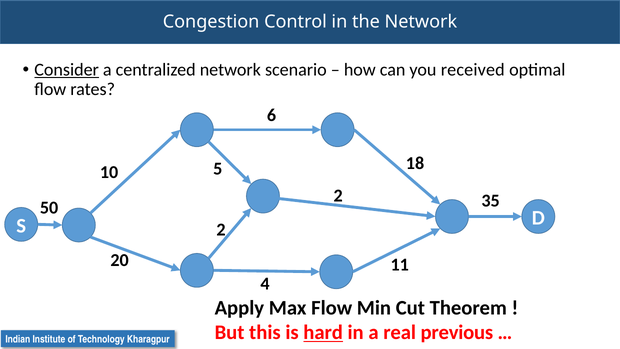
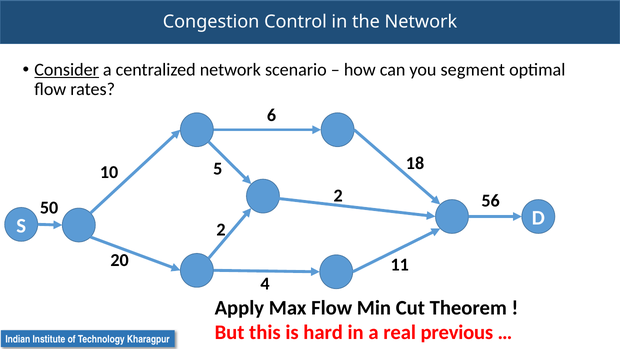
received: received -> segment (473, 70)
35: 35 -> 56 (491, 201)
hard underline: present -> none (323, 332)
